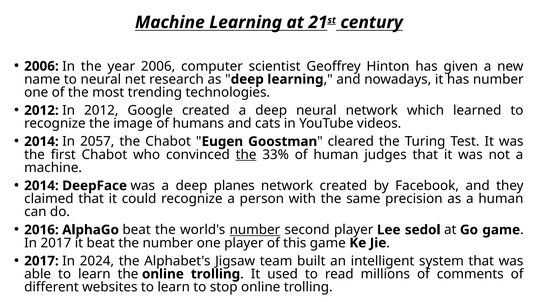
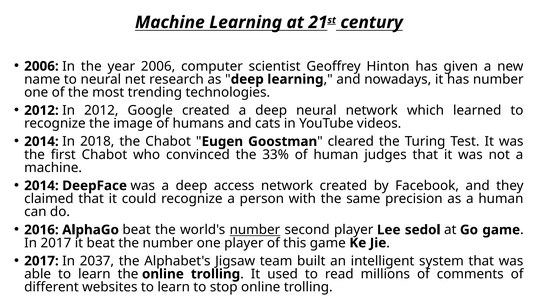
2057: 2057 -> 2018 (97, 142)
the underline: present -> none (246, 155)
planes: planes -> access (234, 186)
2024: 2024 -> 2037 (97, 262)
